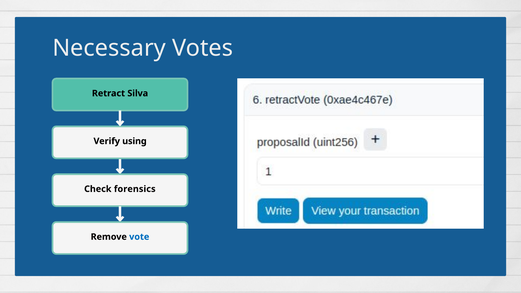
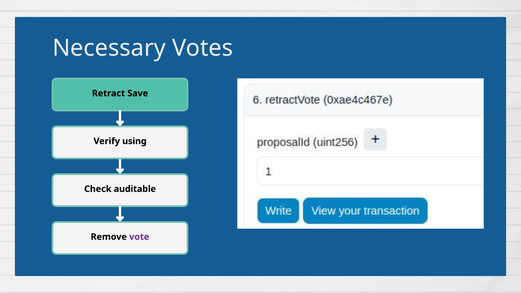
Silva: Silva -> Save (138, 93)
forensics: forensics -> auditable (135, 189)
vote colour: blue -> purple (139, 237)
